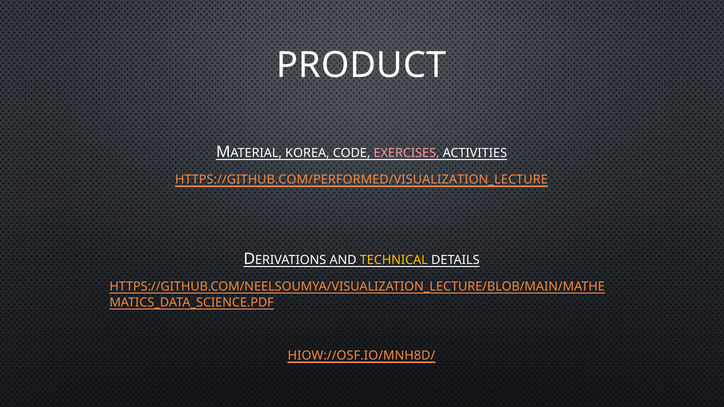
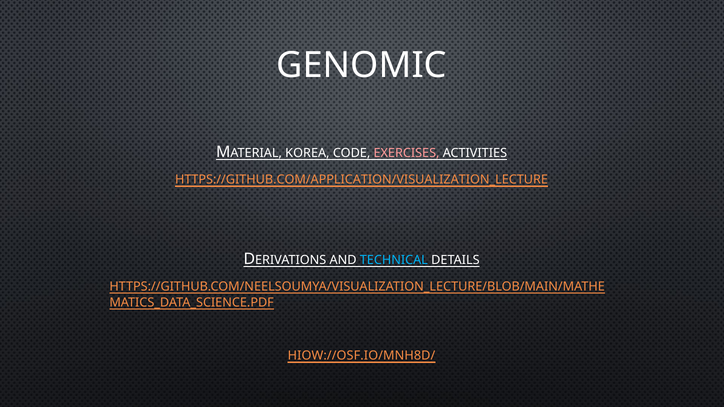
PRODUCT: PRODUCT -> GENOMIC (362, 65)
HTTPS://GITHUB.COM/PERFORMED/VISUALIZATION_LECTURE: HTTPS://GITHUB.COM/PERFORMED/VISUALIZATION_LECTURE -> HTTPS://GITHUB.COM/APPLICATION/VISUALIZATION_LECTURE (361, 180)
TECHNICAL colour: yellow -> light blue (394, 260)
